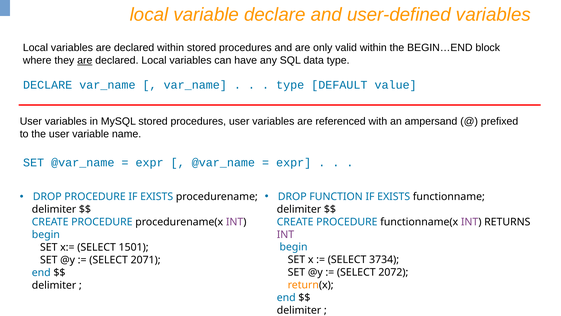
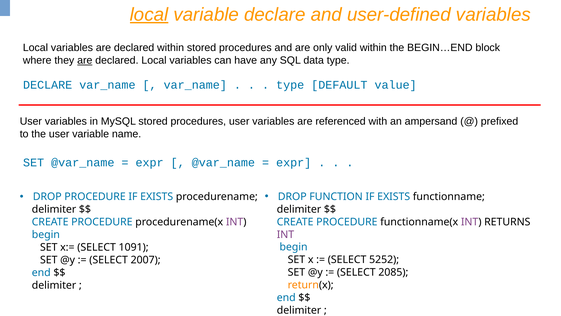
local underline: none -> present (149, 15)
1501: 1501 -> 1091 (134, 247)
3734: 3734 -> 5252 (384, 259)
2071: 2071 -> 2007 (146, 260)
2072: 2072 -> 2085 (393, 272)
